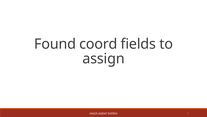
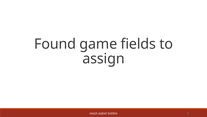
coord: coord -> game (98, 44)
